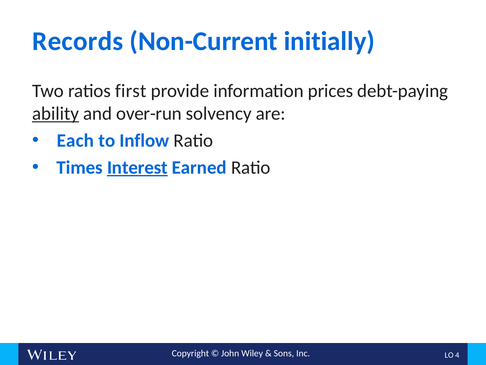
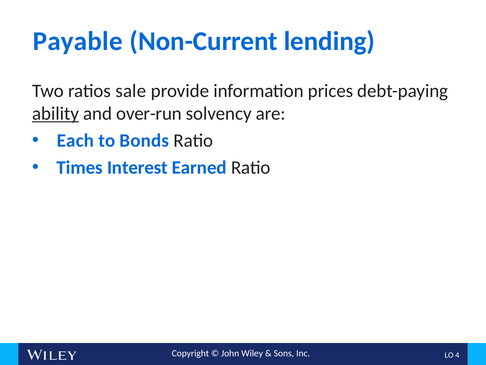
Records: Records -> Payable (78, 41)
initially: initially -> lending (329, 41)
first: first -> sale (131, 91)
Inflow: Inflow -> Bonds (144, 140)
Interest underline: present -> none (137, 167)
